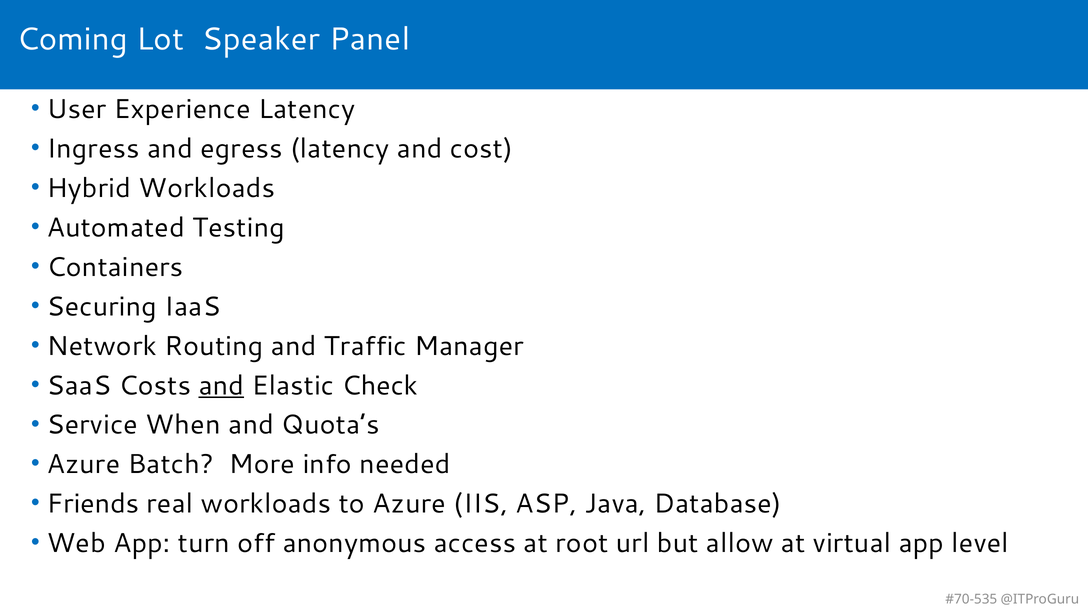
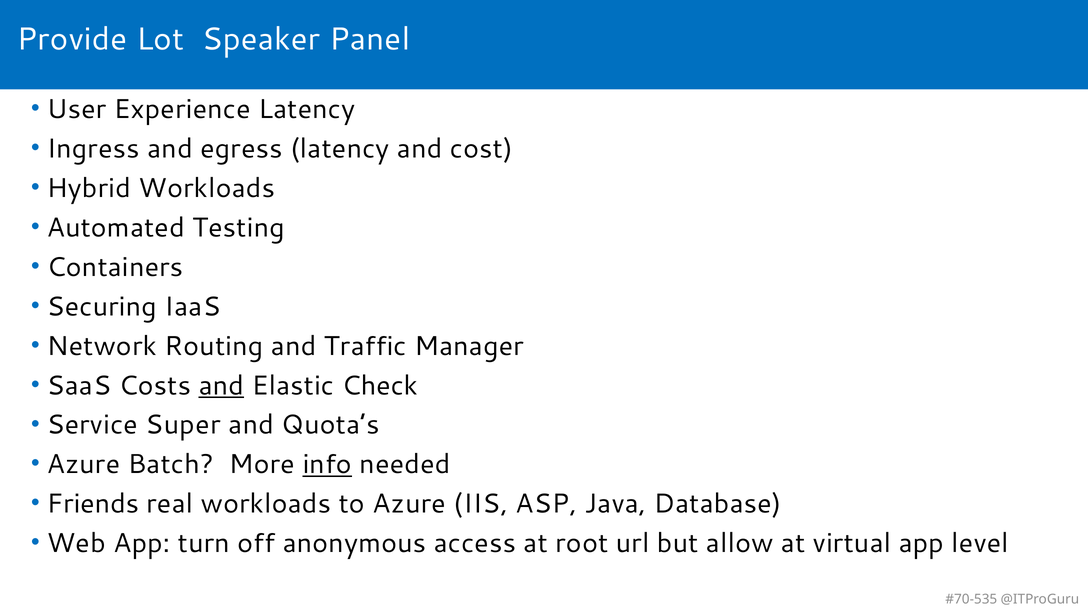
Coming: Coming -> Provide (72, 39)
When: When -> Super (183, 425)
info underline: none -> present (327, 464)
